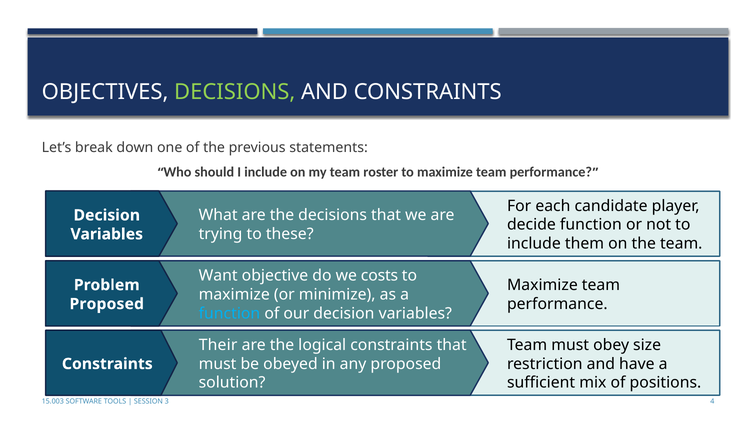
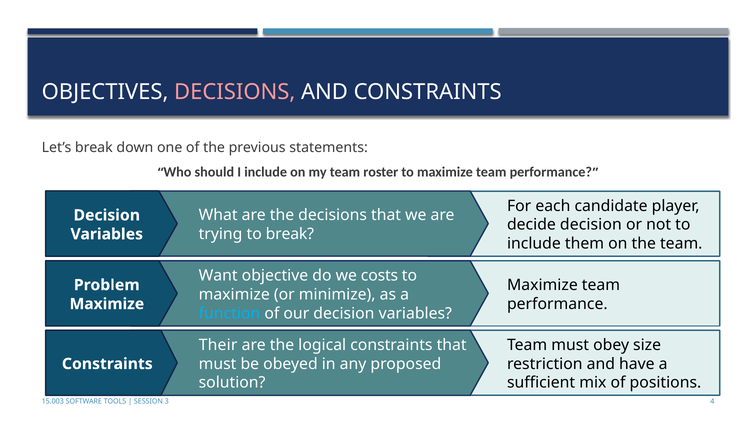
DECISIONS colour: light green -> pink (235, 92)
decide function: function -> decision (591, 225)
to these: these -> break (290, 234)
Proposed: Proposed -> Maximize (107, 304)
